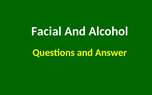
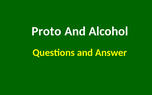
Facial: Facial -> Proto (46, 31)
